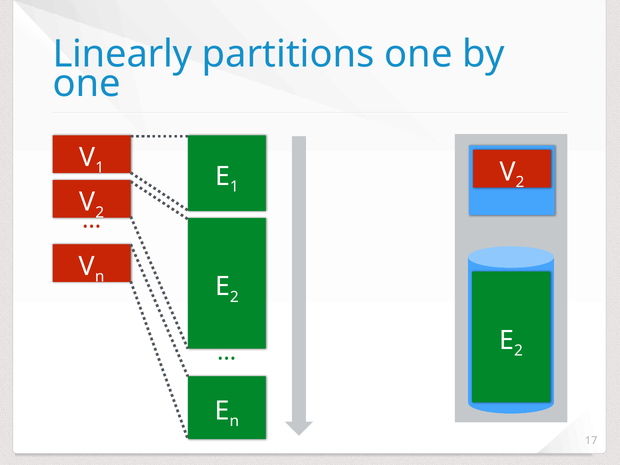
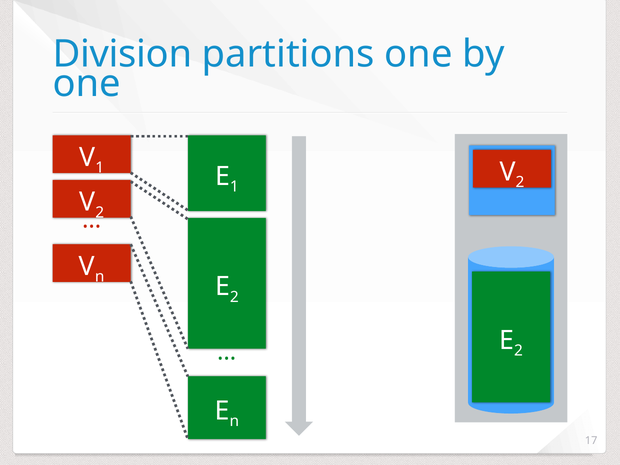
Linearly: Linearly -> Division (122, 54)
